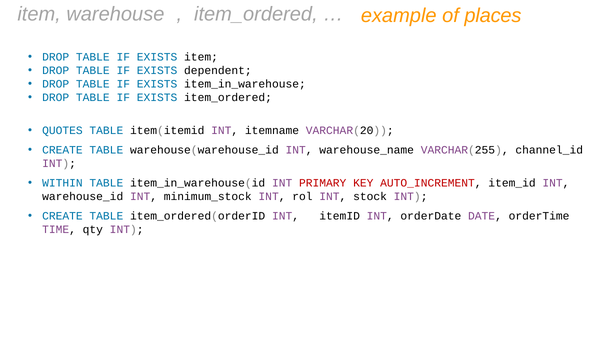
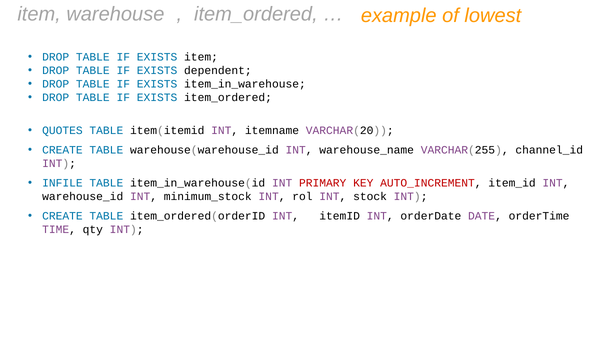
places: places -> lowest (493, 16)
WITHIN: WITHIN -> INFILE (62, 183)
